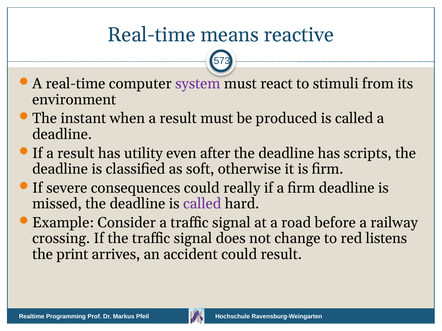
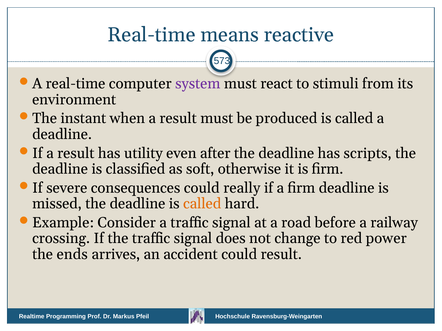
called colour: purple -> orange (202, 204)
listens: listens -> power (386, 239)
print: print -> ends (72, 255)
